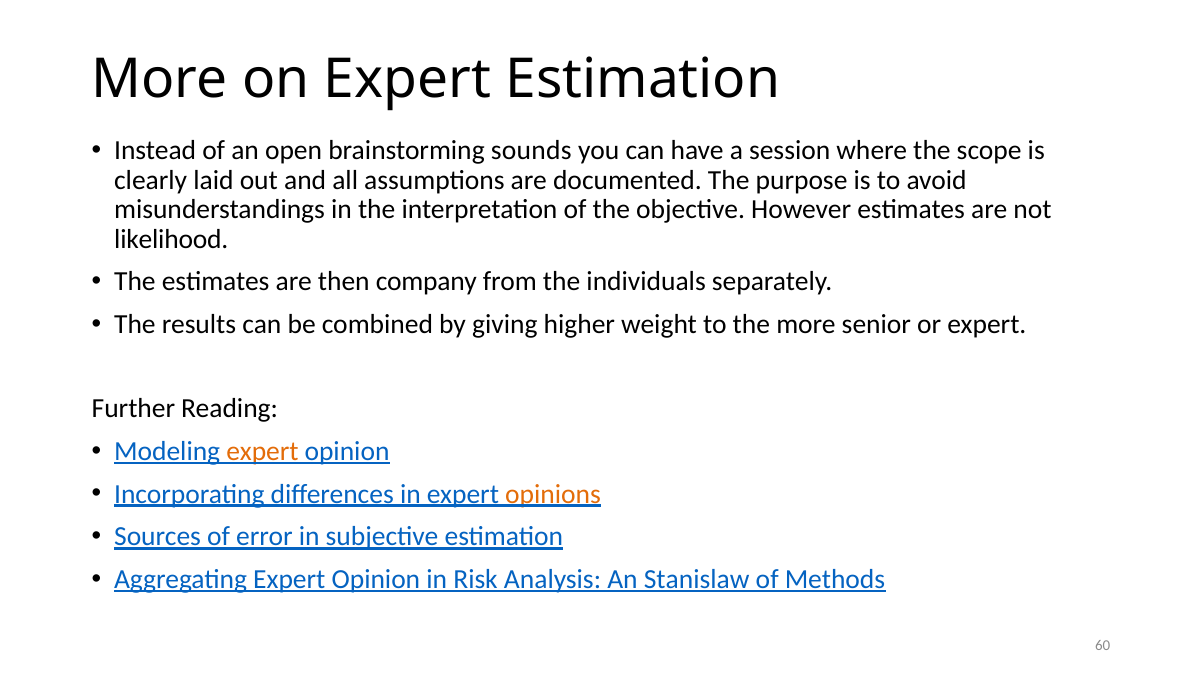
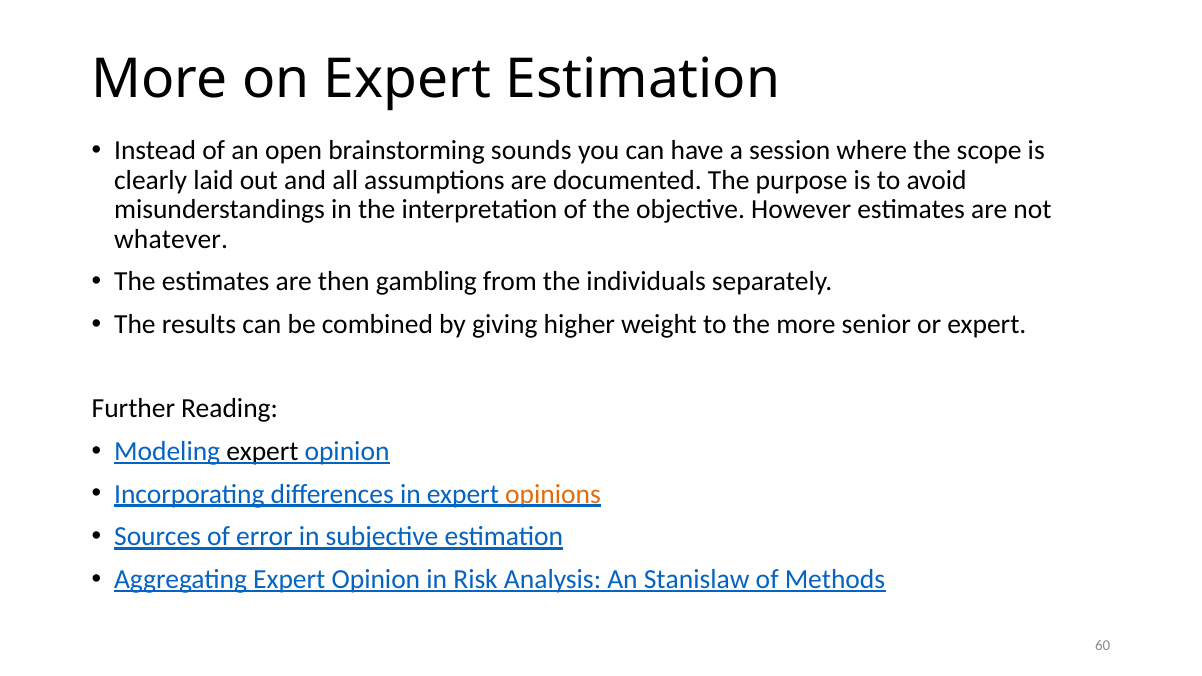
likelihood: likelihood -> whatever (171, 240)
company: company -> gambling (426, 282)
expert colour: orange -> black (262, 451)
